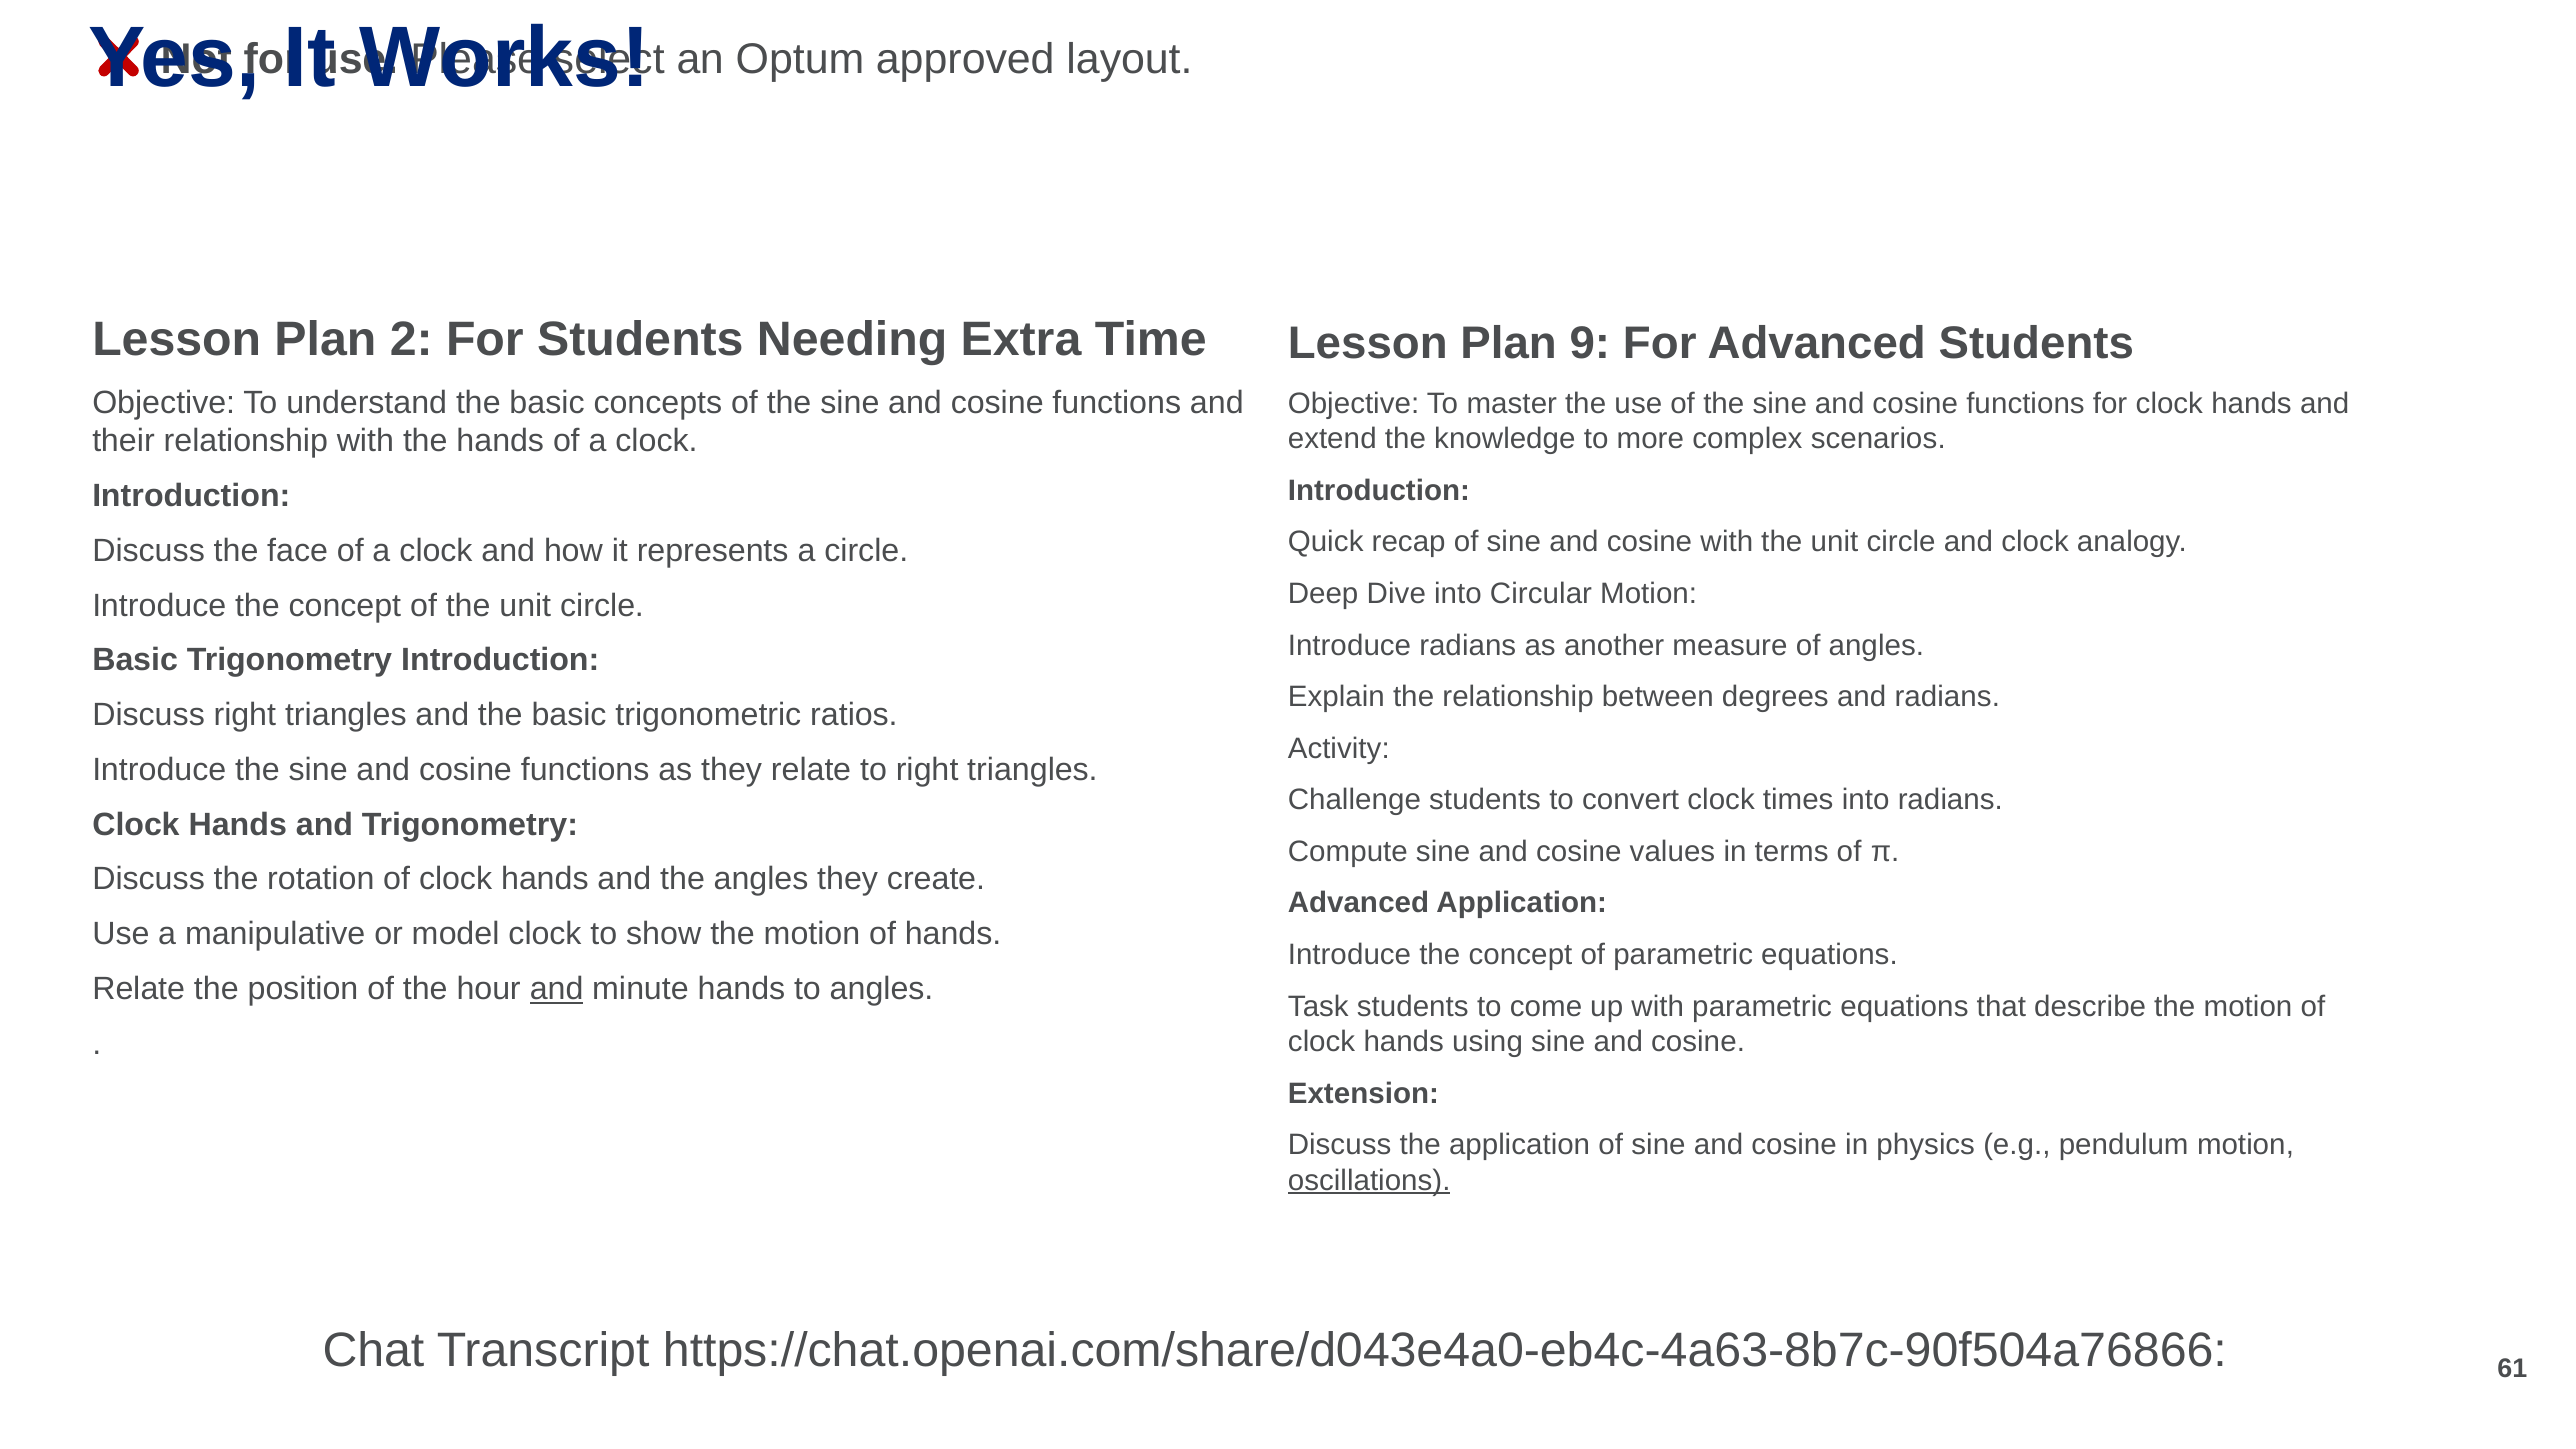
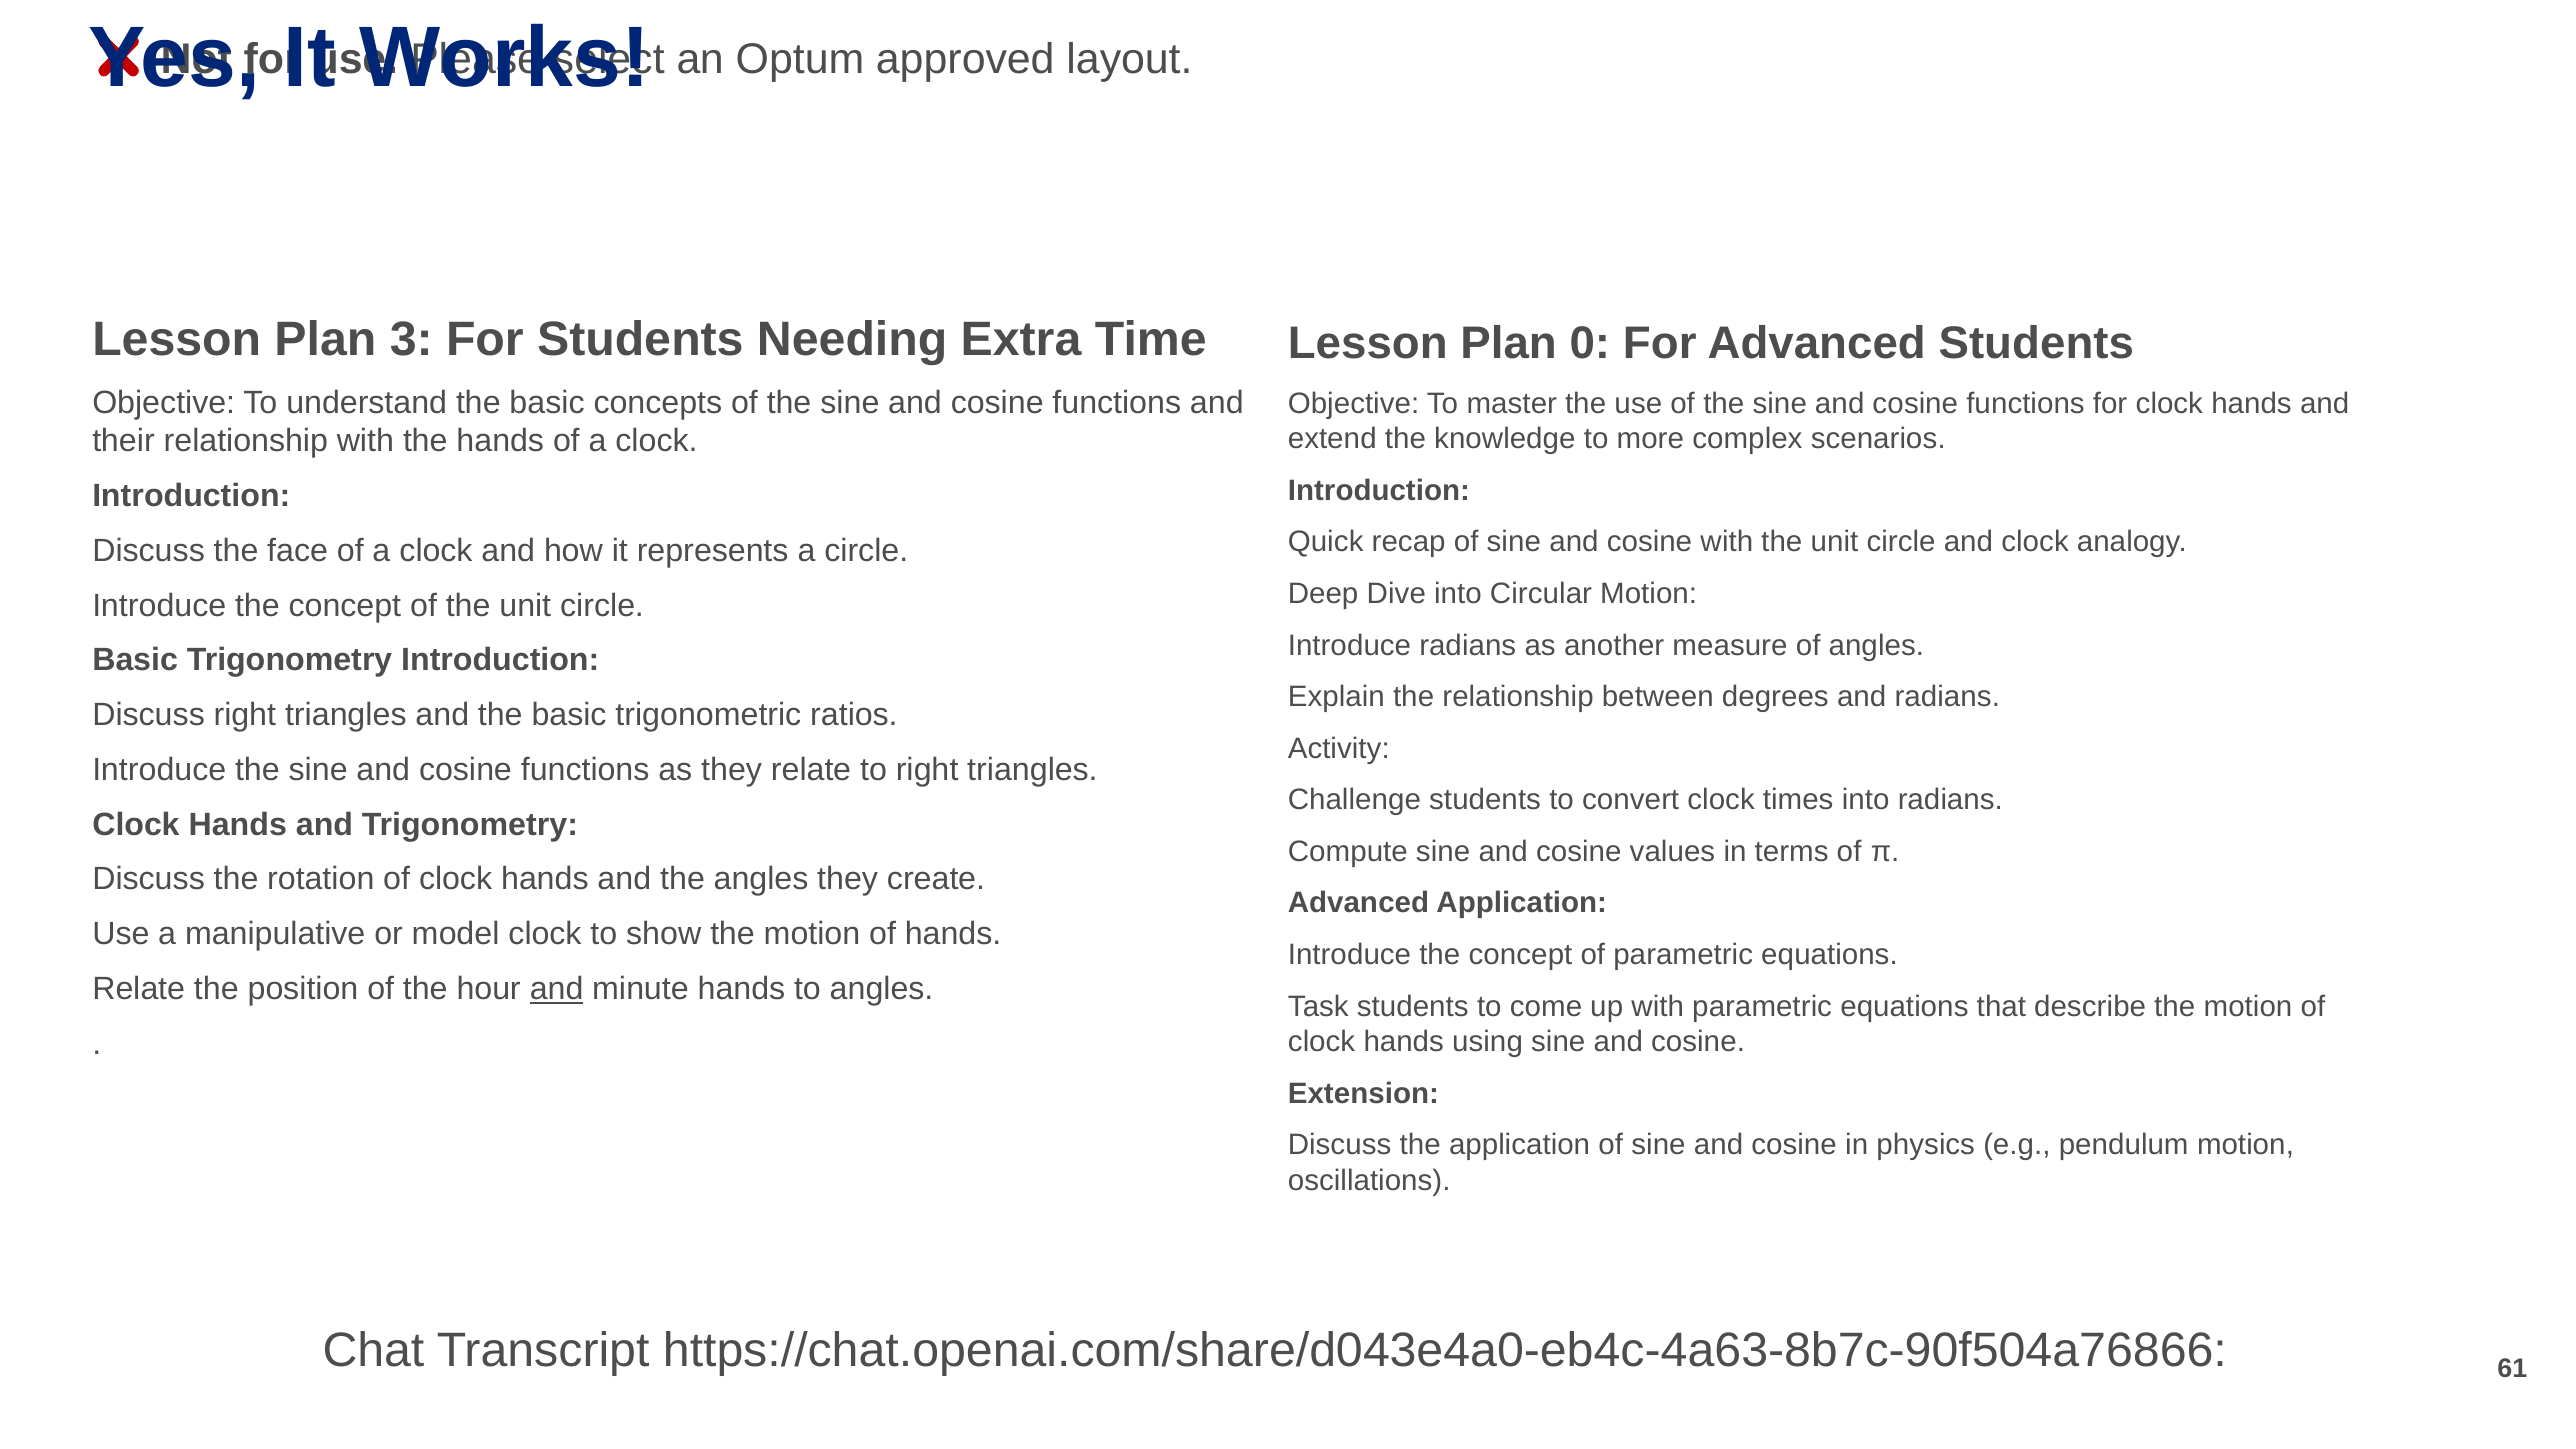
2: 2 -> 3 (411, 339)
9: 9 -> 0 (1590, 343)
oscillations underline: present -> none (1369, 1180)
